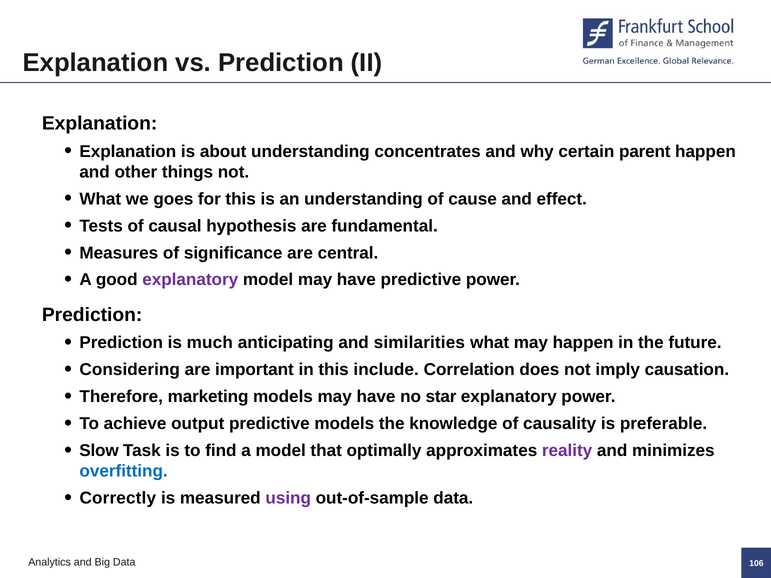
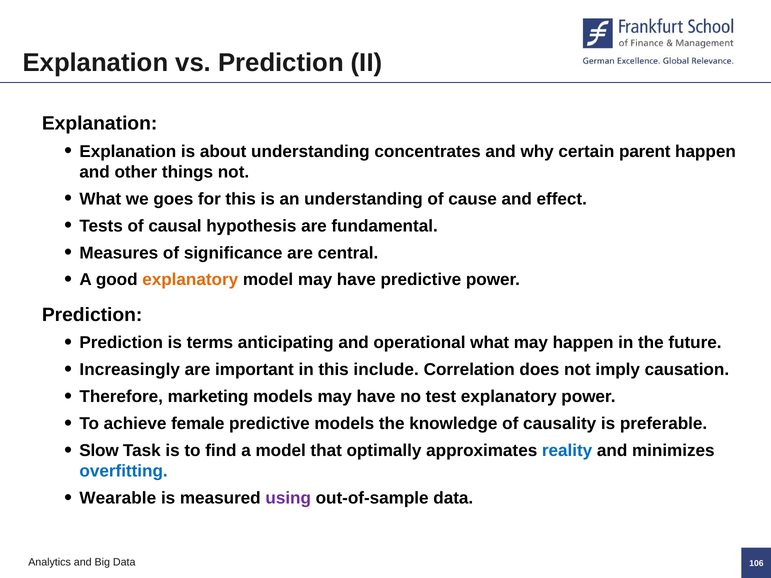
explanatory colour: purple -> orange (190, 280)
much: much -> terms (210, 343)
similarities: similarities -> operational (419, 343)
Considering: Considering -> Increasingly (130, 370)
star: star -> test (441, 397)
output: output -> female (198, 424)
reality colour: purple -> blue (567, 451)
Correctly: Correctly -> Wearable (118, 498)
